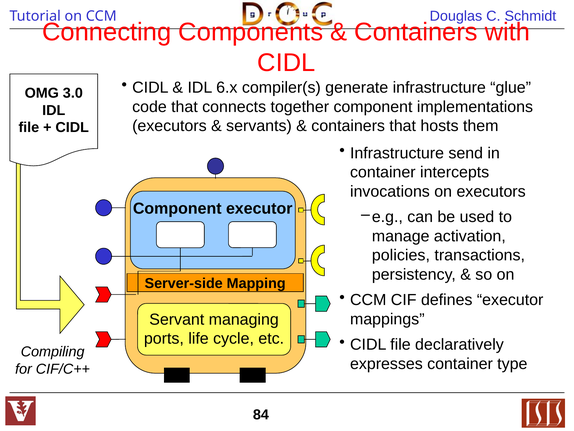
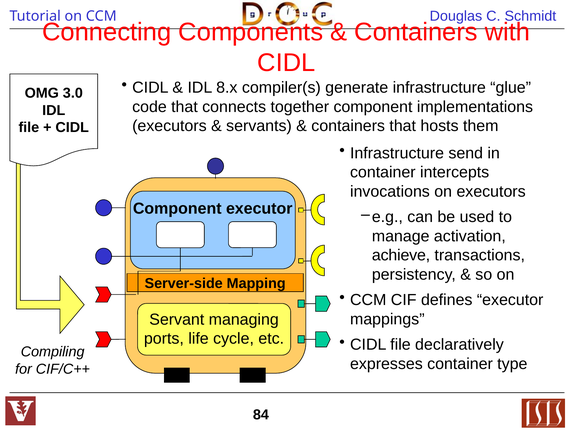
6.x: 6.x -> 8.x (227, 88)
policies: policies -> achieve (401, 255)
